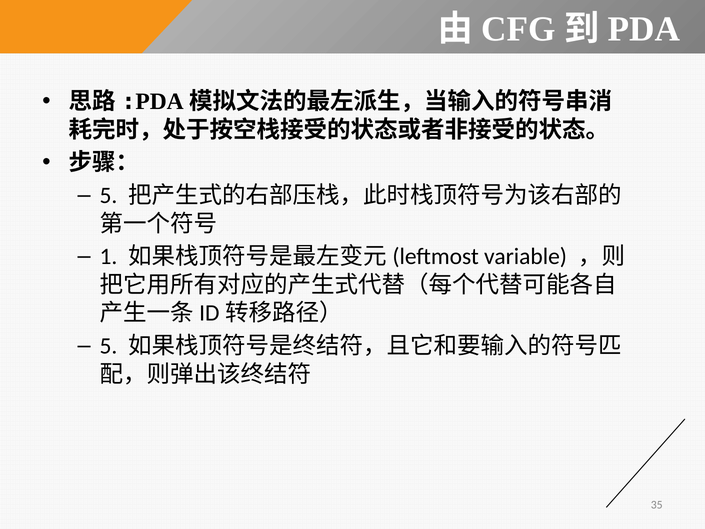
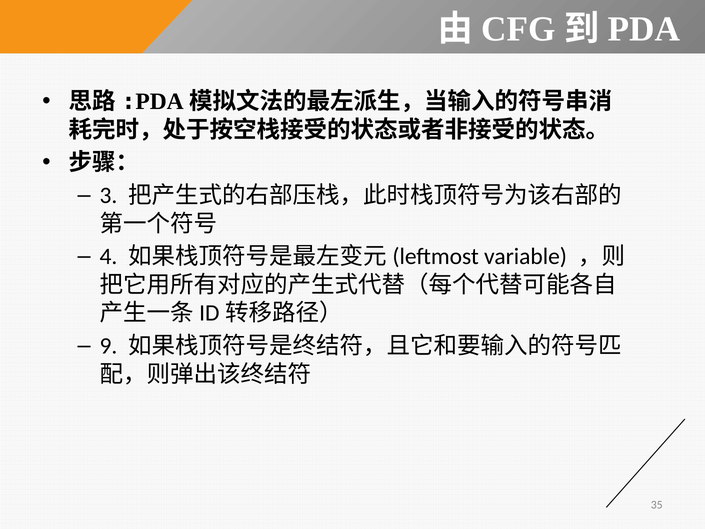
5: 5 -> 3 (108, 195)
1: 1 -> 4 (108, 257)
5: 5 -> 9 (108, 346)
